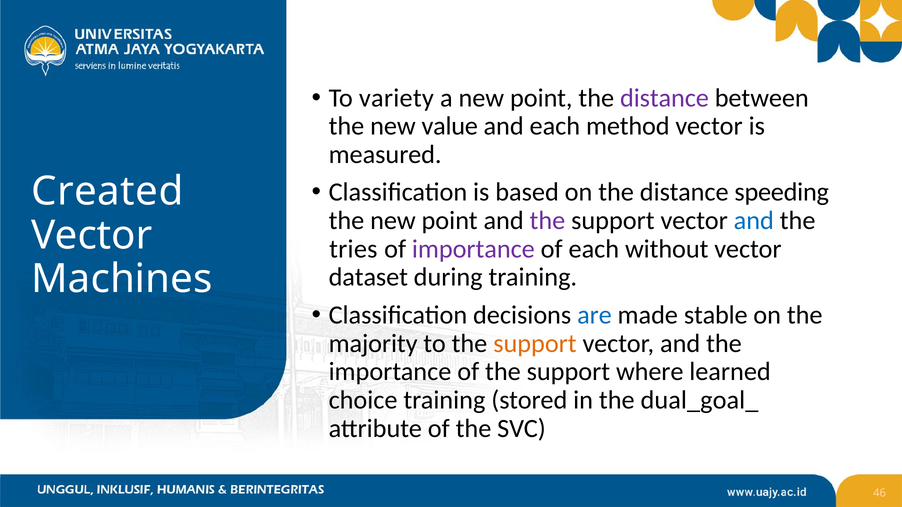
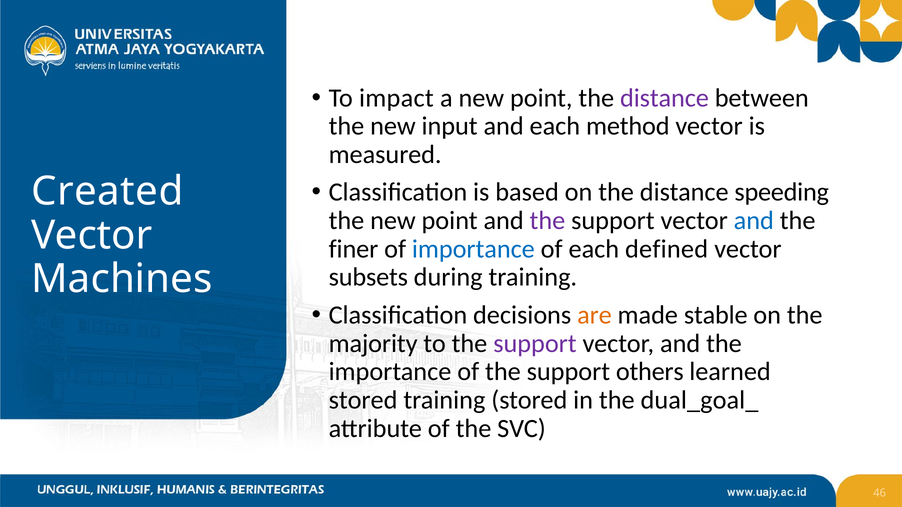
variety: variety -> impact (396, 98)
value: value -> input (450, 126)
tries: tries -> finer (354, 249)
importance colour: purple -> blue (473, 249)
without: without -> defined (667, 249)
dataset: dataset -> subsets (368, 278)
are colour: blue -> orange (594, 315)
support colour: orange -> purple (535, 344)
where: where -> others (650, 372)
choice: choice -> stored (363, 400)
